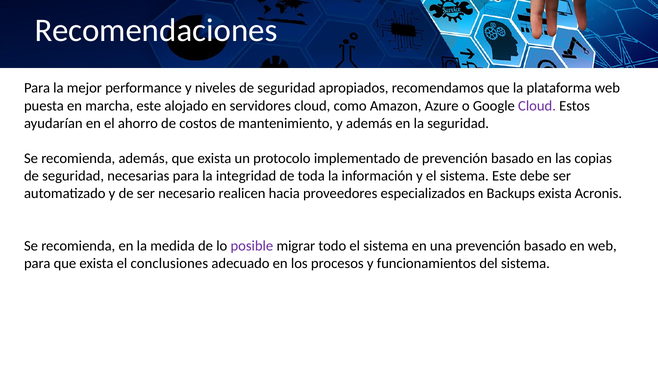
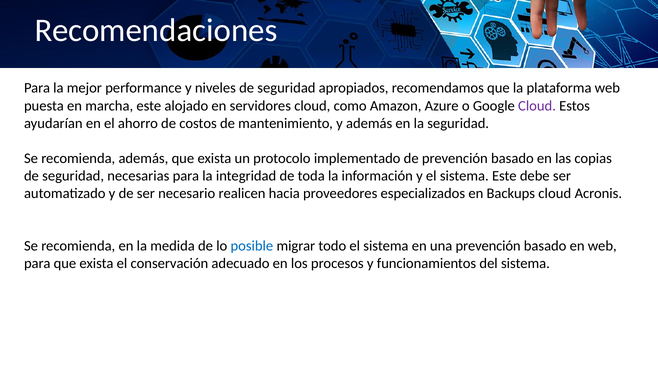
Backups exista: exista -> cloud (555, 193)
posible colour: purple -> blue (252, 246)
conclusiones: conclusiones -> conservación (169, 264)
